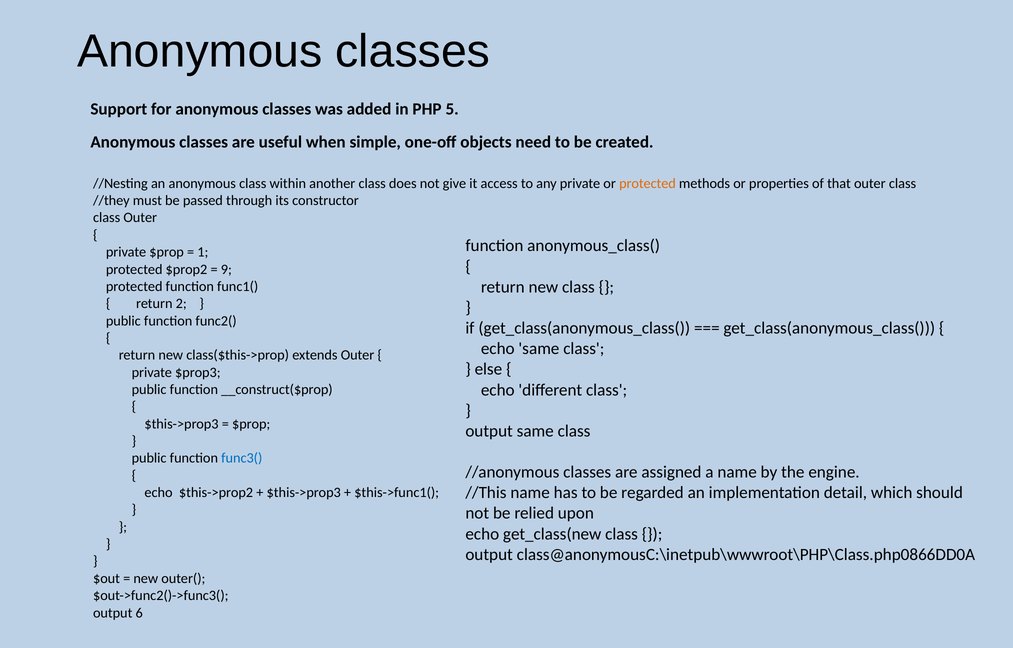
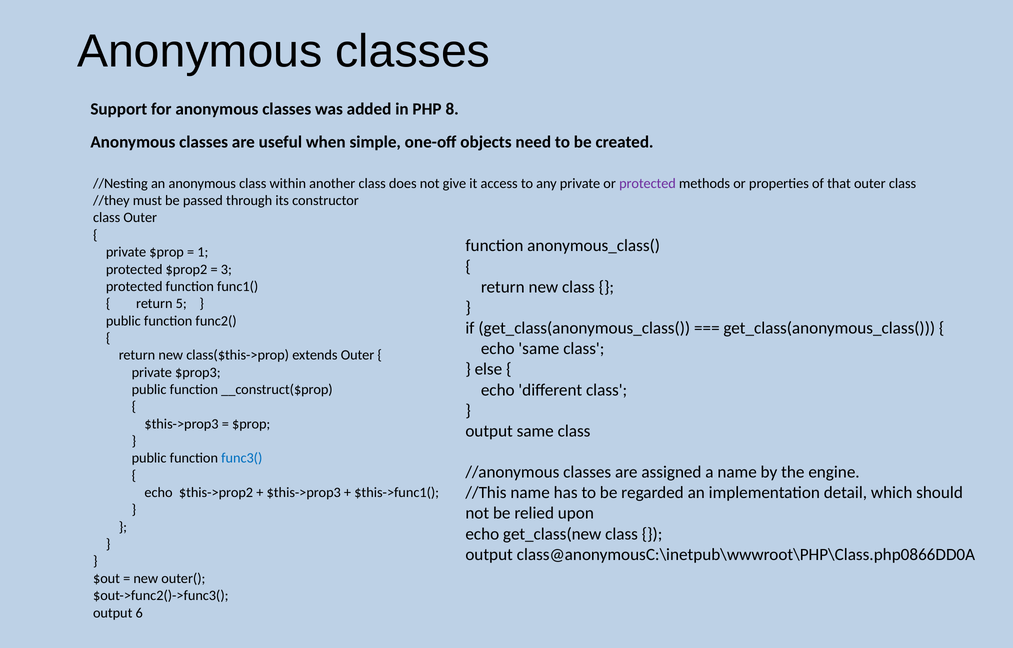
5: 5 -> 8 (452, 109)
protected colour: orange -> purple (647, 183)
9: 9 -> 3 (226, 269)
2: 2 -> 5 (181, 304)
